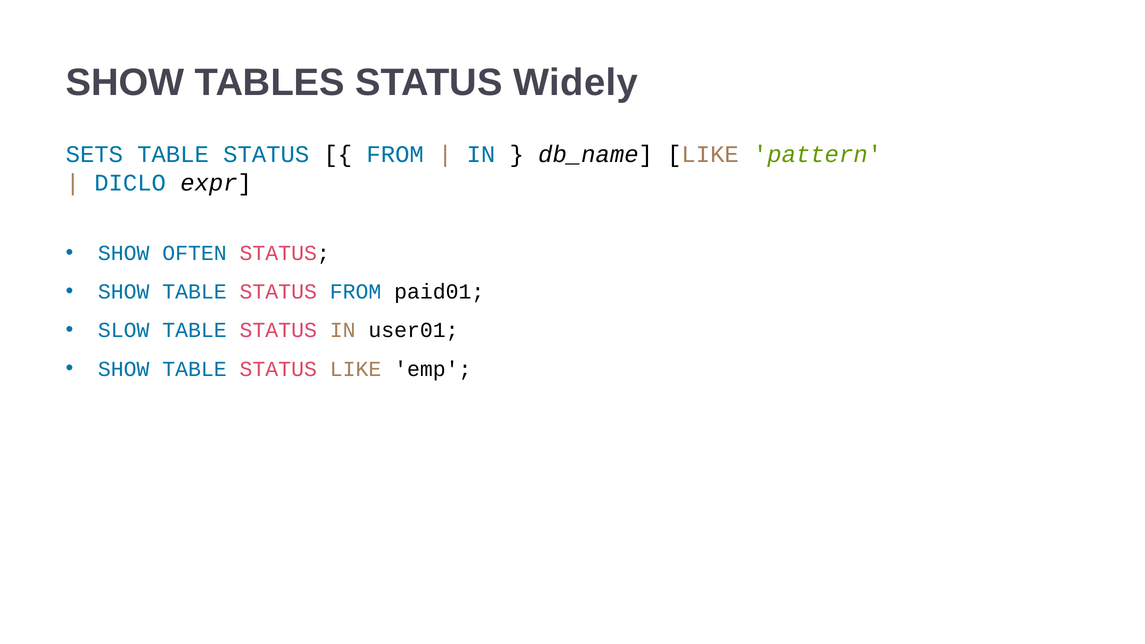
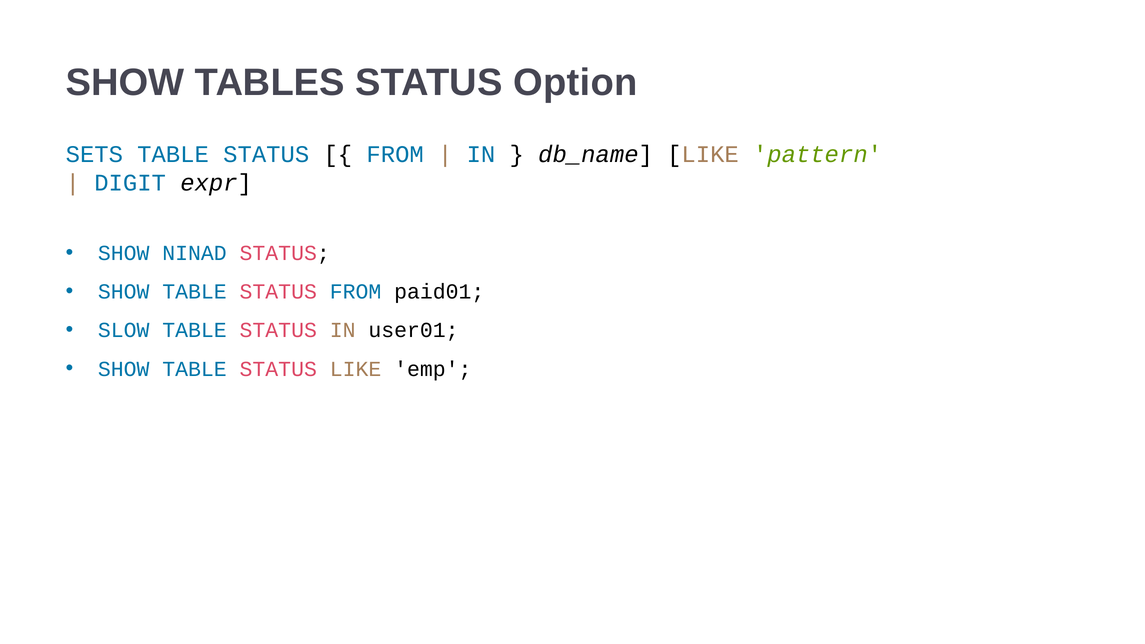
Widely: Widely -> Option (575, 83)
DICLO: DICLO -> DIGIT (130, 183)
OFTEN: OFTEN -> NINAD (195, 253)
